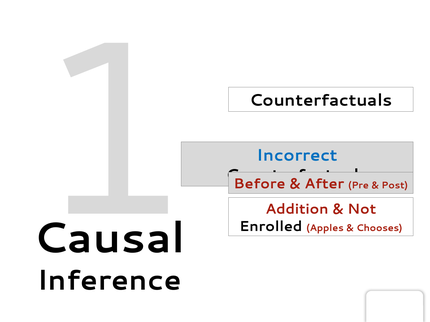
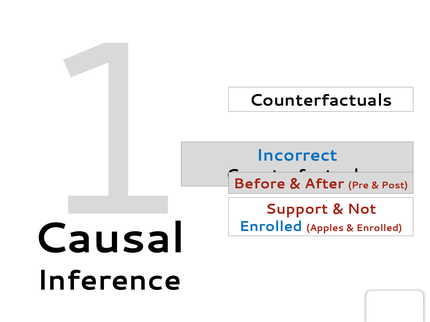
Addition: Addition -> Support (297, 209)
Enrolled colour: black -> blue (271, 227)
Chooses: Chooses -> Enrolled (379, 228)
